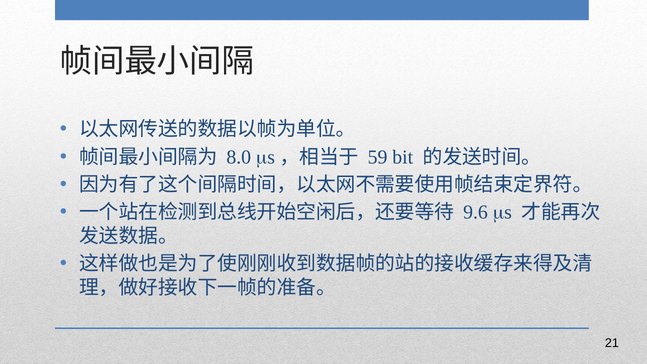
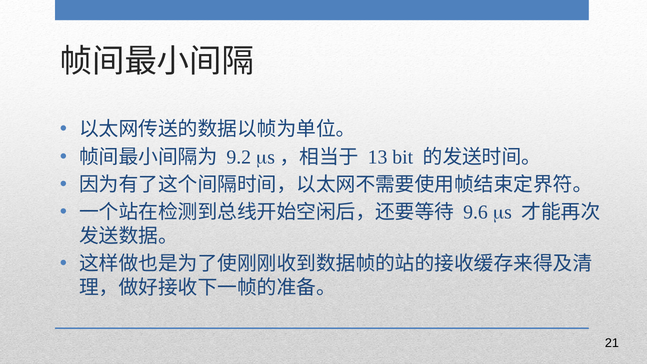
8.0: 8.0 -> 9.2 (239, 157)
59: 59 -> 13 (378, 157)
